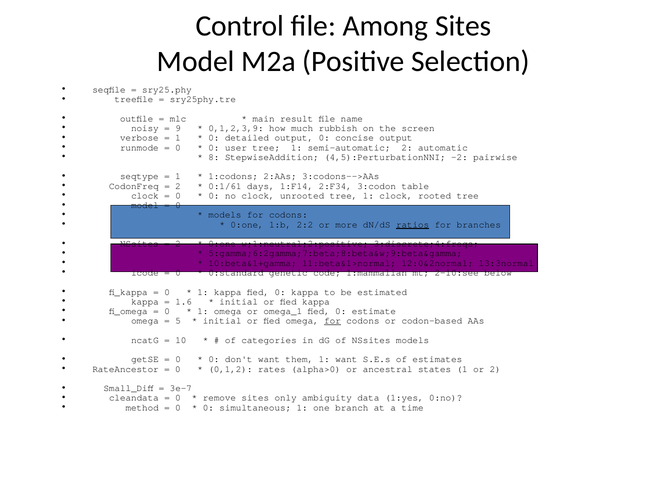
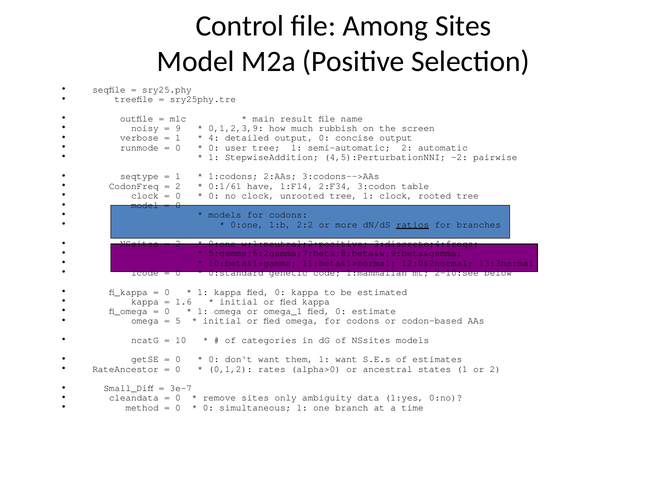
0: 0 -> 4 (214, 138)
8: 8 -> 1 (214, 157)
days: days -> have (261, 186)
for underline: present -> none (332, 321)
